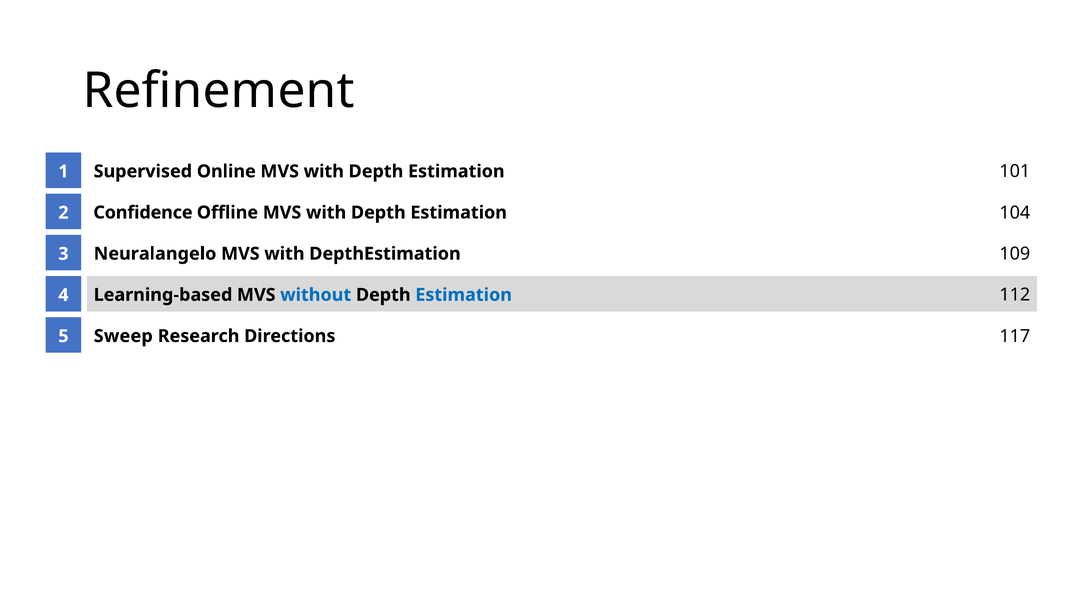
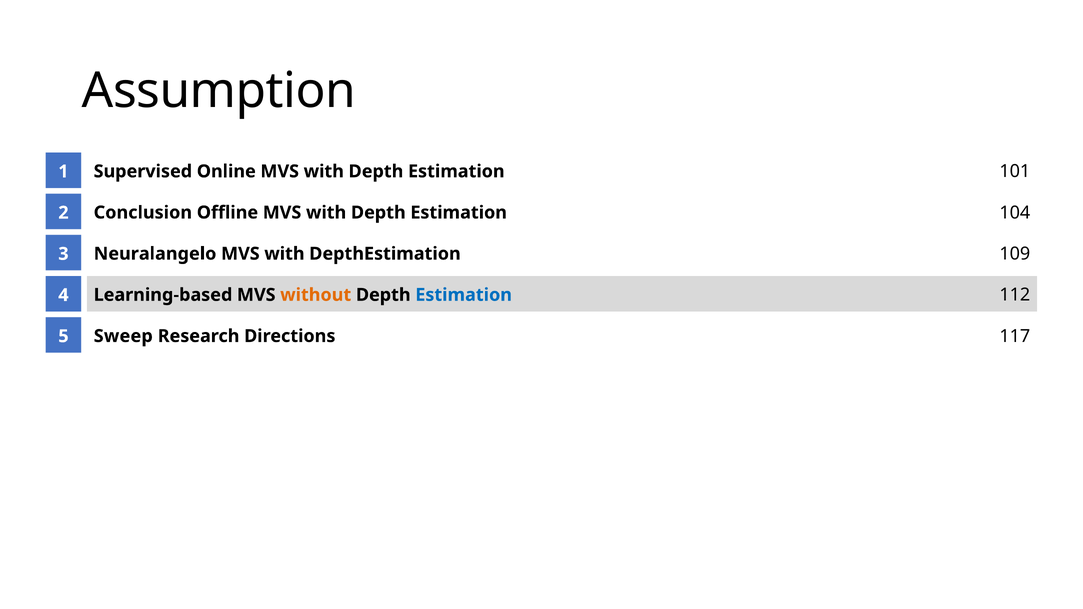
Refinement: Refinement -> Assumption (219, 91)
Confidence: Confidence -> Conclusion (143, 213)
without colour: blue -> orange (316, 295)
